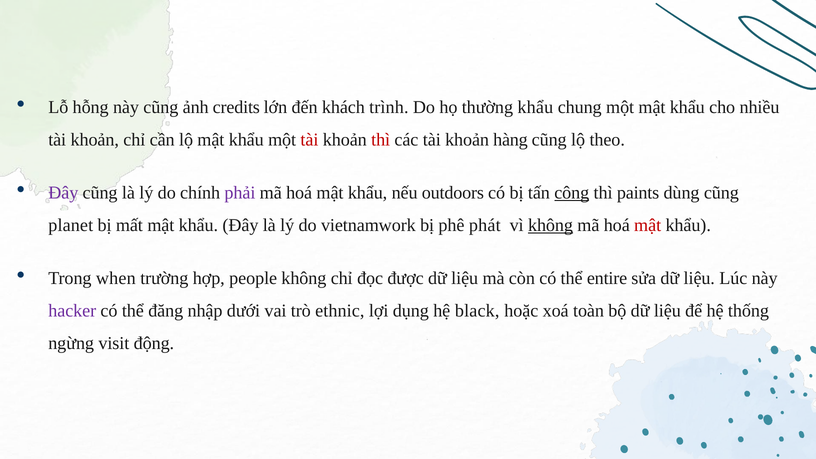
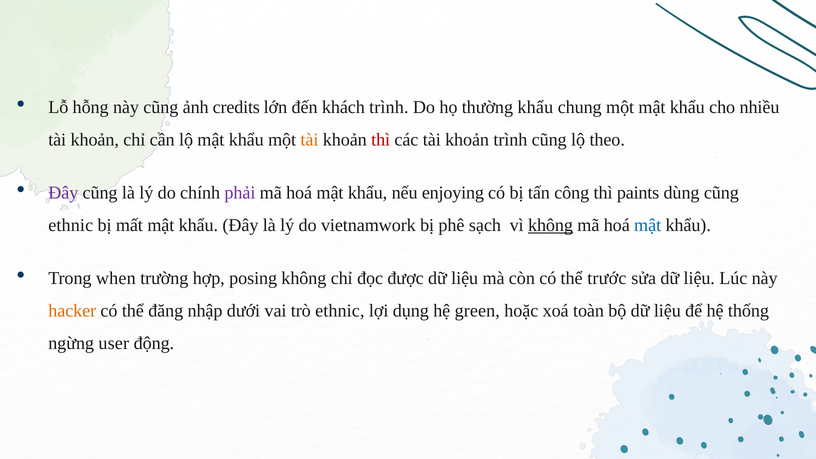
tài colour: red -> orange (309, 140)
khoản hàng: hàng -> trình (510, 140)
outdoors: outdoors -> enjoying (453, 193)
công underline: present -> none (572, 193)
planet: planet -> ethnic (71, 225)
phát: phát -> sạch (485, 225)
mật colour: red -> blue (648, 225)
people: people -> posing (253, 278)
entire: entire -> trước (607, 278)
hacker colour: purple -> orange (72, 311)
black: black -> green (477, 311)
visit: visit -> user (114, 344)
